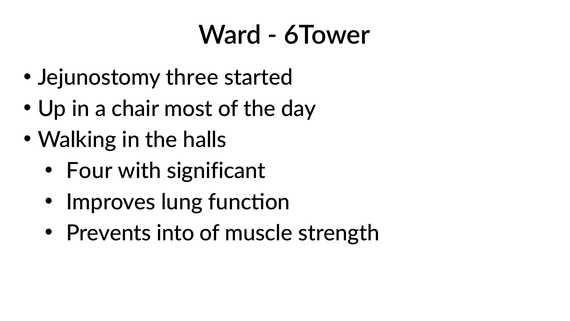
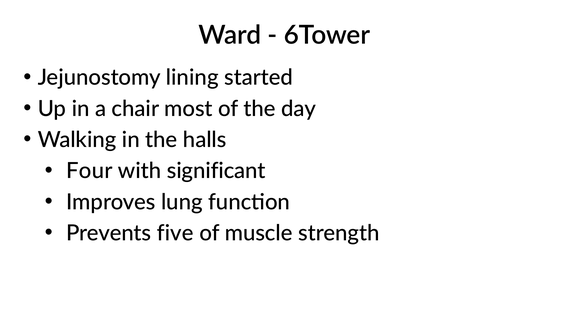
three: three -> lining (192, 78)
into: into -> five (175, 233)
